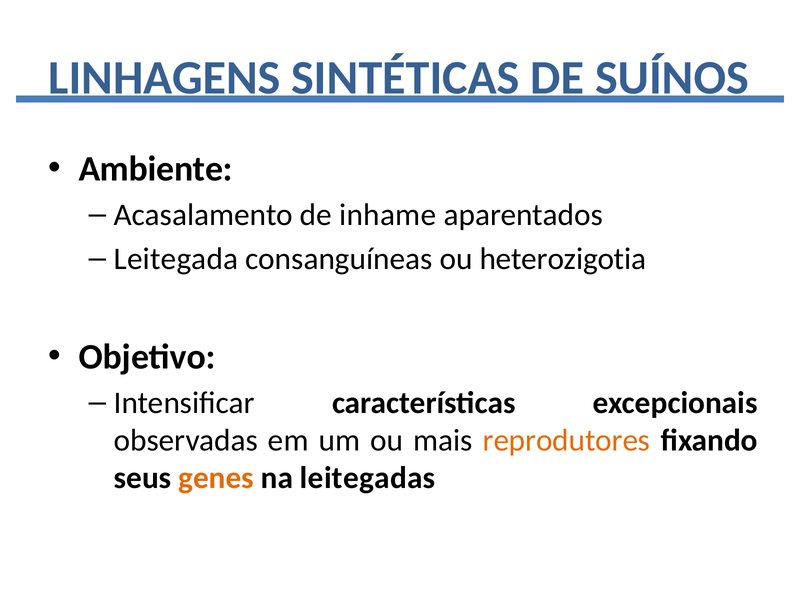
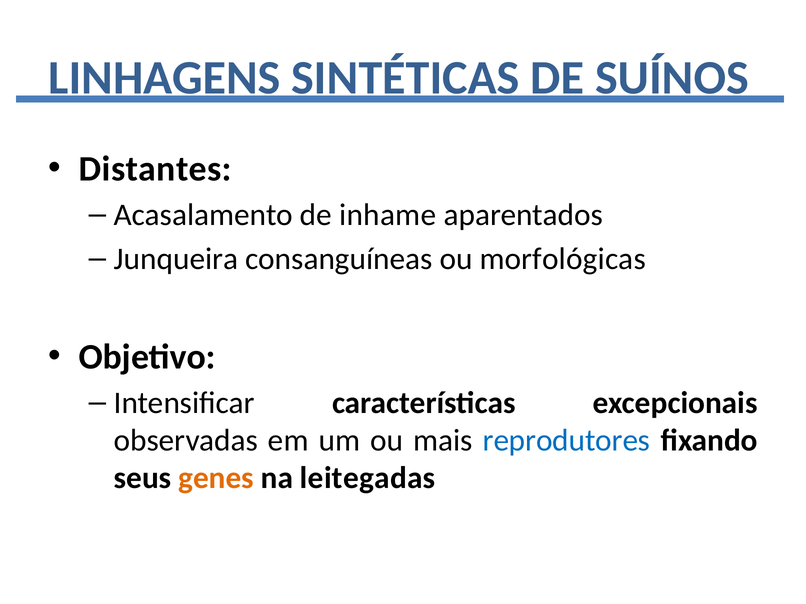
Ambiente: Ambiente -> Distantes (155, 169)
Leitegada: Leitegada -> Junqueira (176, 259)
heterozigotia: heterozigotia -> morfológicas (563, 259)
reprodutores colour: orange -> blue (566, 441)
